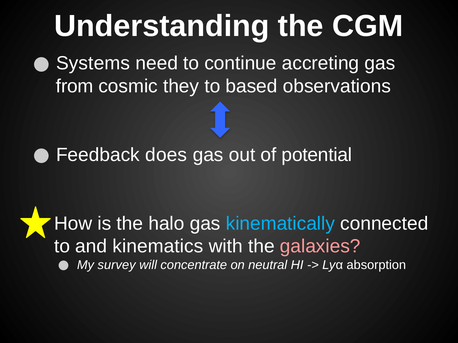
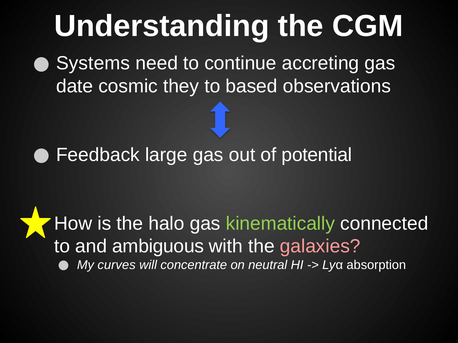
from: from -> date (75, 86)
does: does -> large (166, 155)
kinematically colour: light blue -> light green (280, 224)
kinematics: kinematics -> ambiguous (158, 247)
survey: survey -> curves (117, 265)
